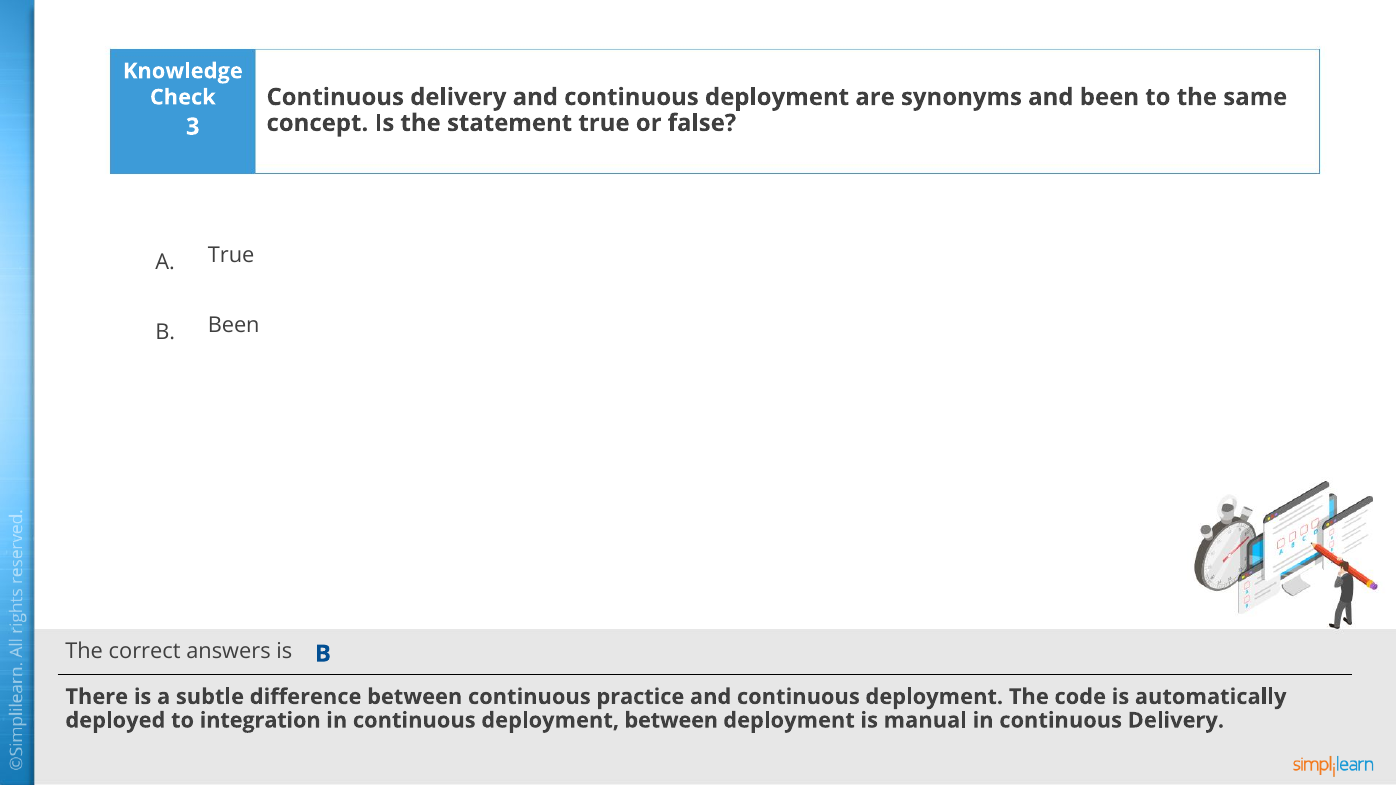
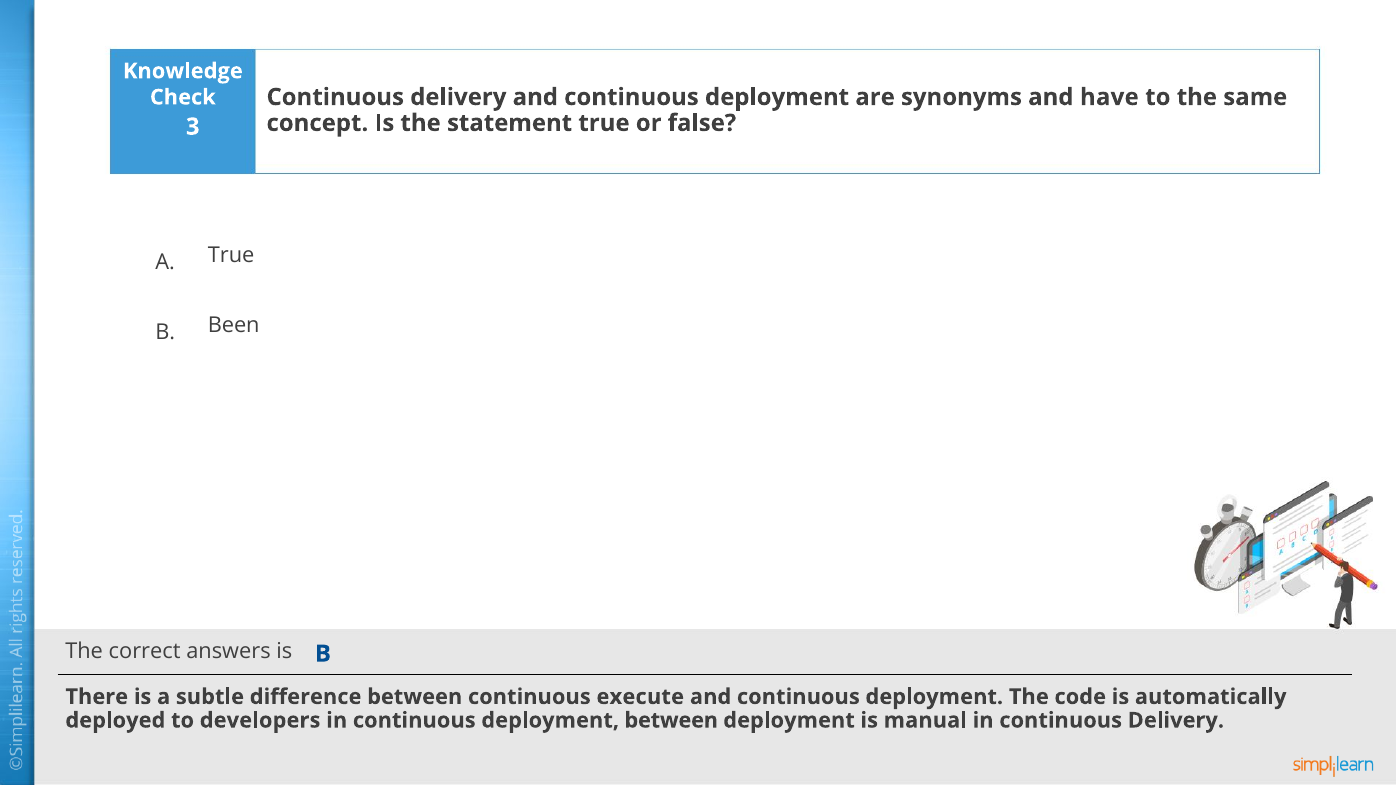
and been: been -> have (1109, 97)
practice: practice -> execute (640, 697)
integration: integration -> developers (260, 721)
